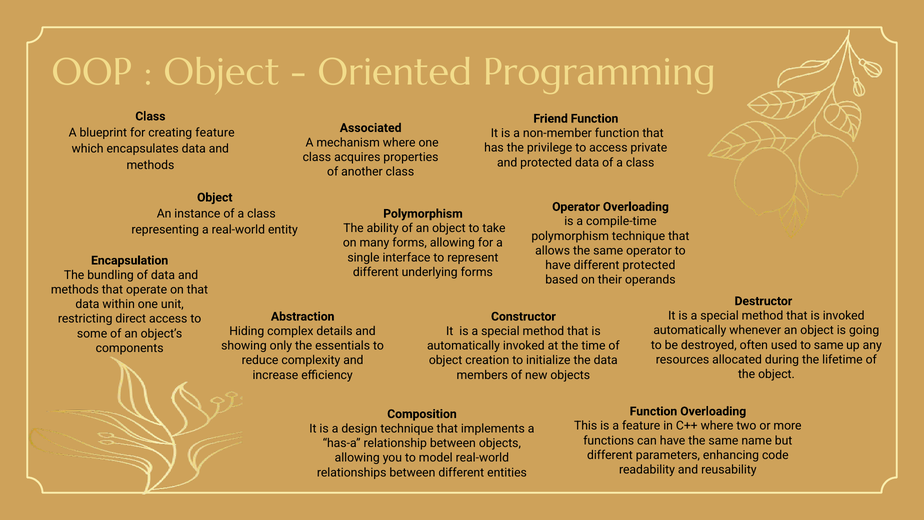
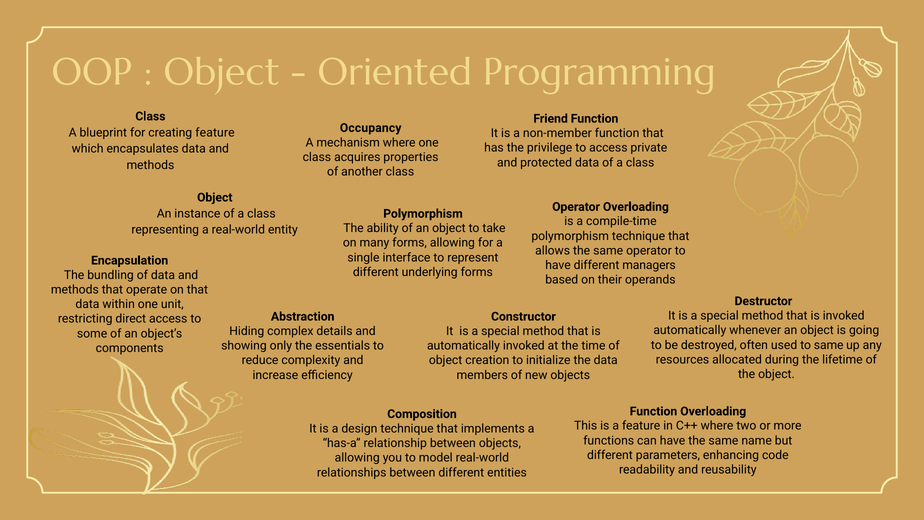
Associated: Associated -> Occupancy (371, 128)
different protected: protected -> managers (649, 265)
